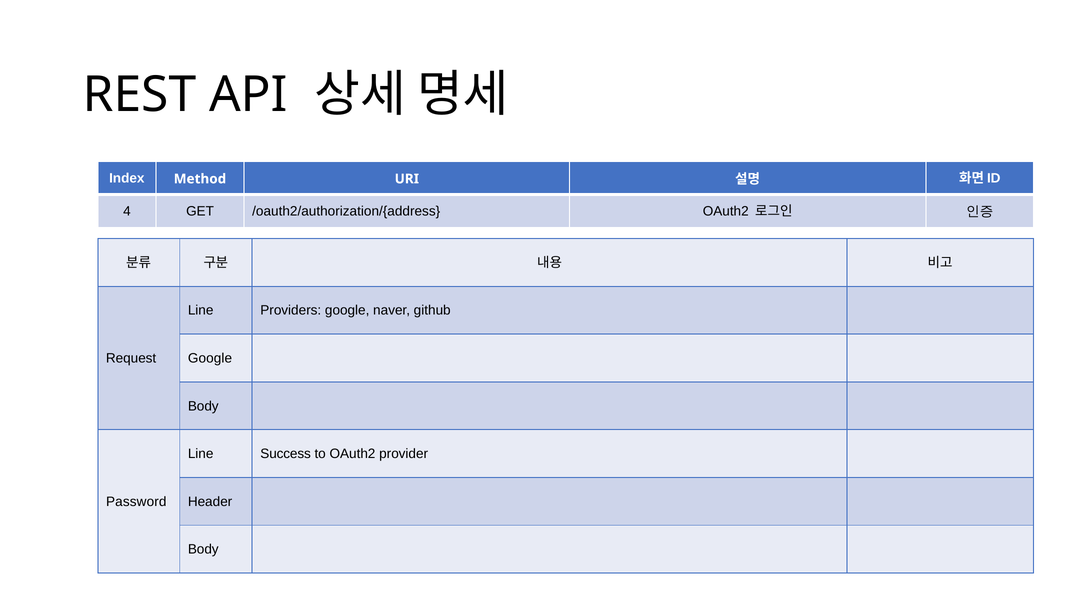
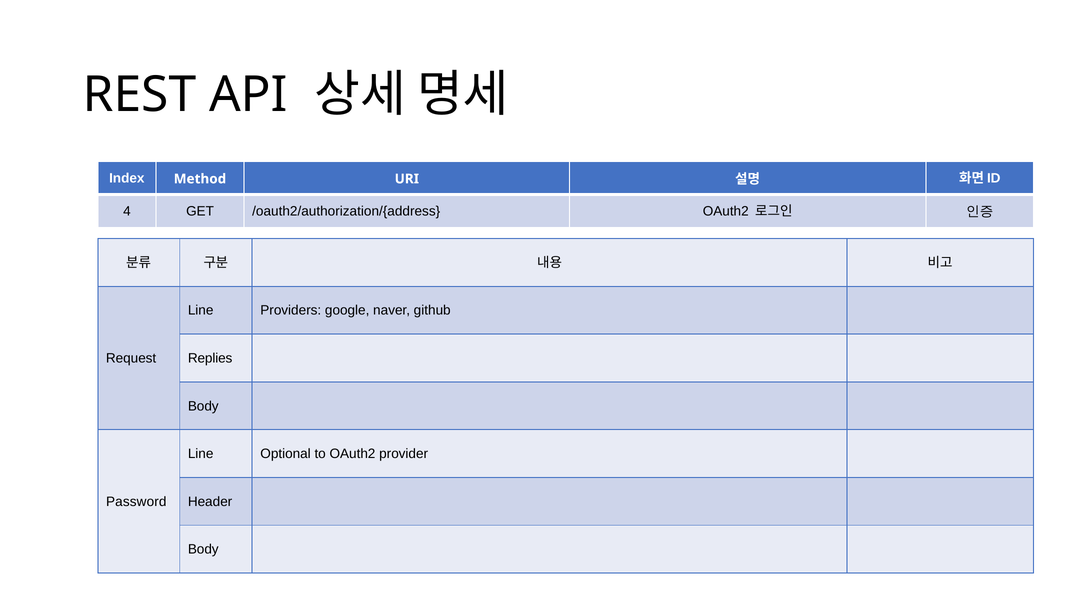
Google: Google -> Replies (210, 358)
Success: Success -> Optional (286, 453)
